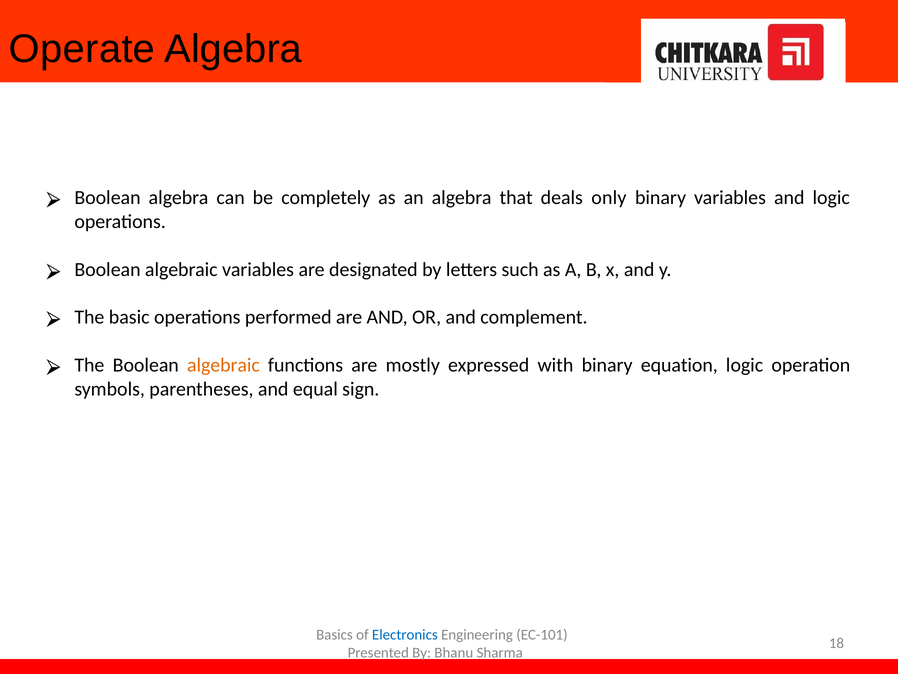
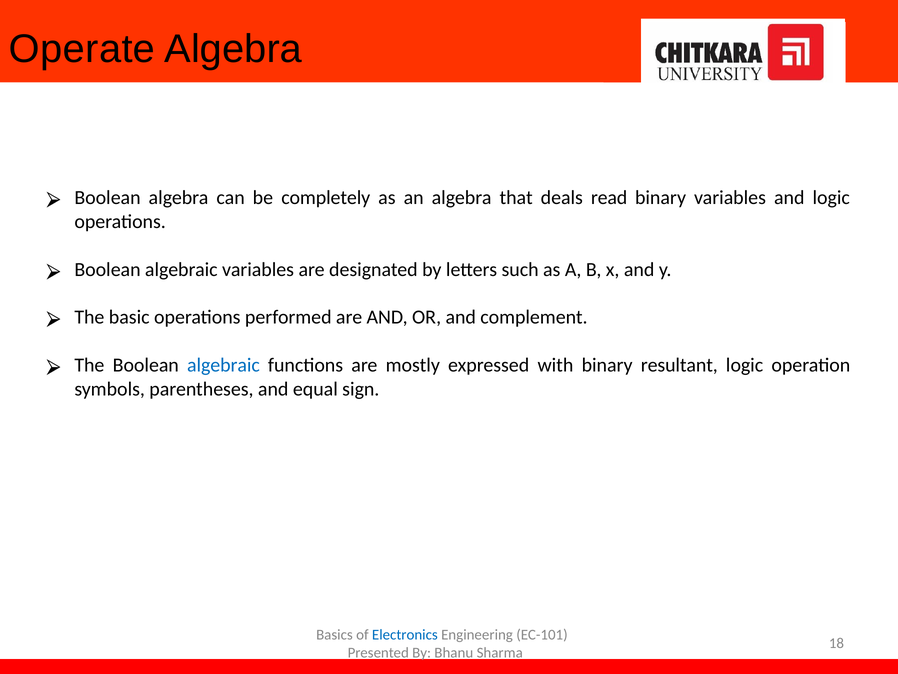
only: only -> read (609, 197)
algebraic colour: orange -> blue (223, 365)
equation: equation -> resultant (679, 365)
